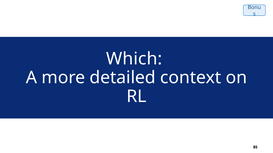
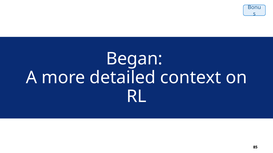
Which: Which -> Began (134, 59)
